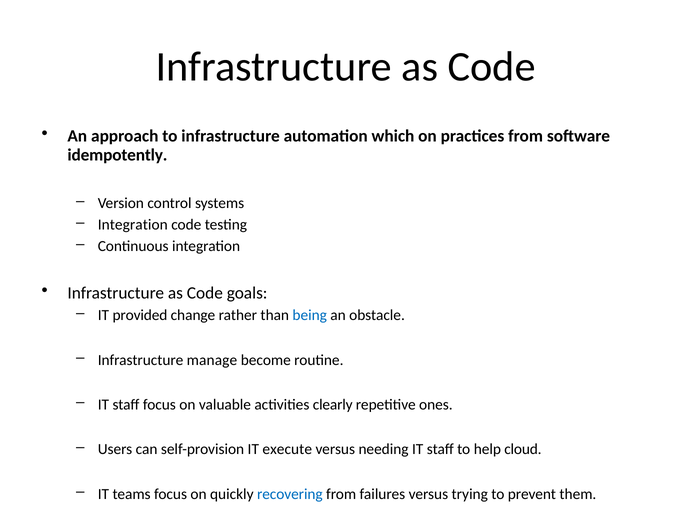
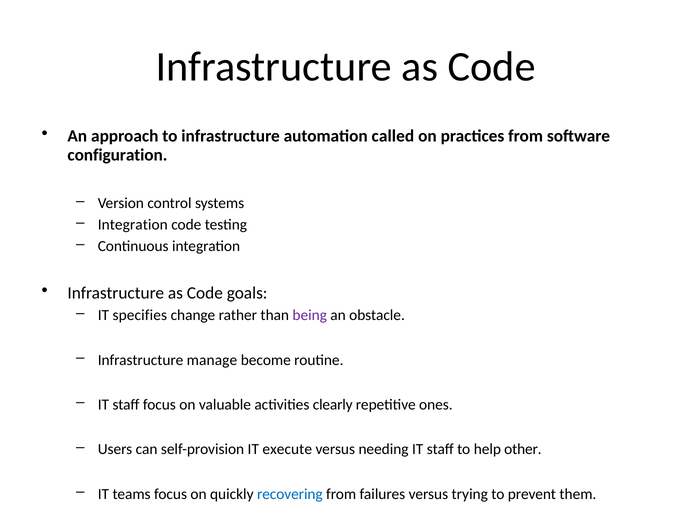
which: which -> called (393, 136)
idempotently: idempotently -> configuration (117, 155)
provided: provided -> specifies (140, 315)
being colour: blue -> purple (310, 315)
cloud: cloud -> other (523, 449)
